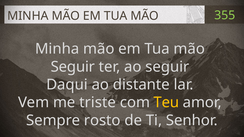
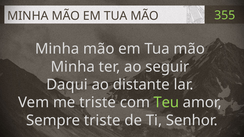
Seguir: Seguir -> Minha (73, 67)
Teu colour: yellow -> light green (166, 103)
Sempre rosto: rosto -> triste (102, 121)
